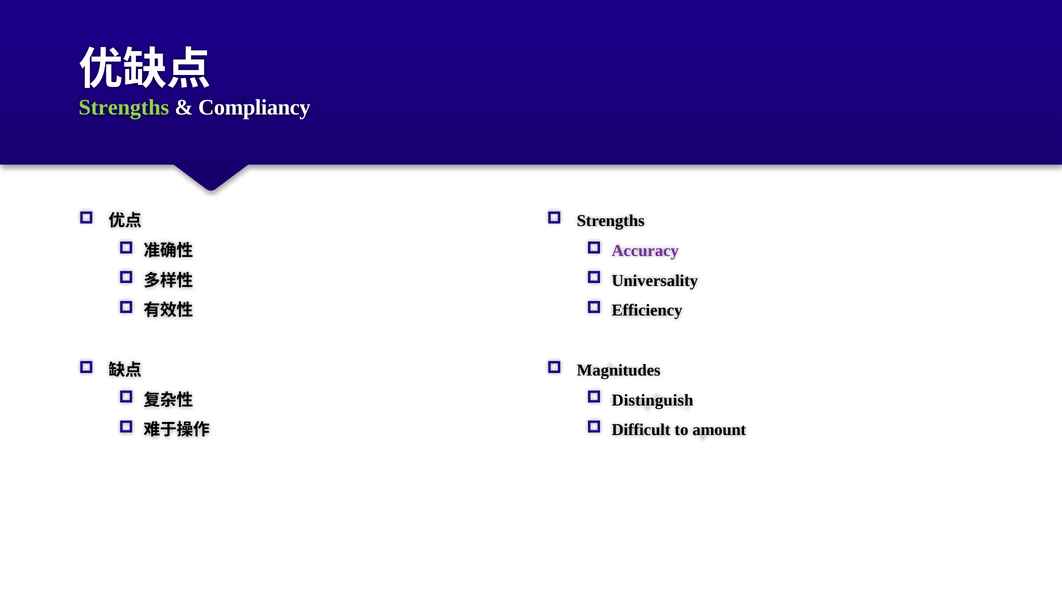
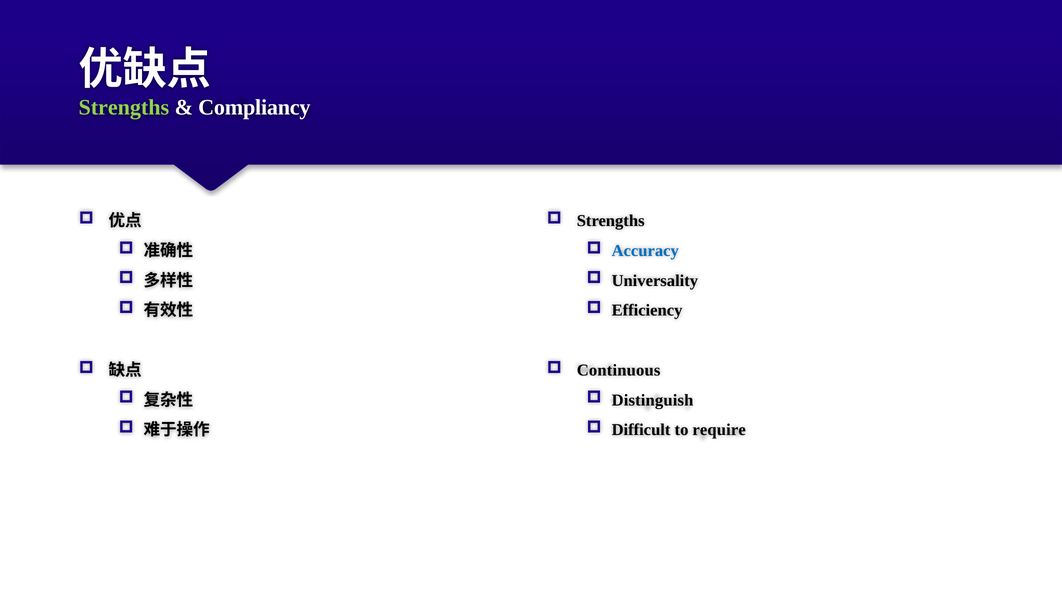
Accuracy colour: purple -> blue (645, 251)
Magnitudes: Magnitudes -> Continuous (619, 370)
amount: amount -> require (719, 430)
